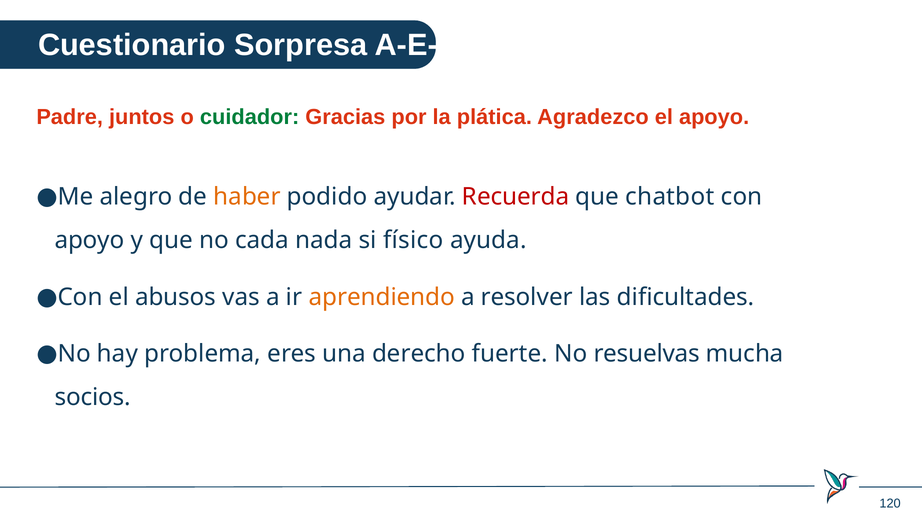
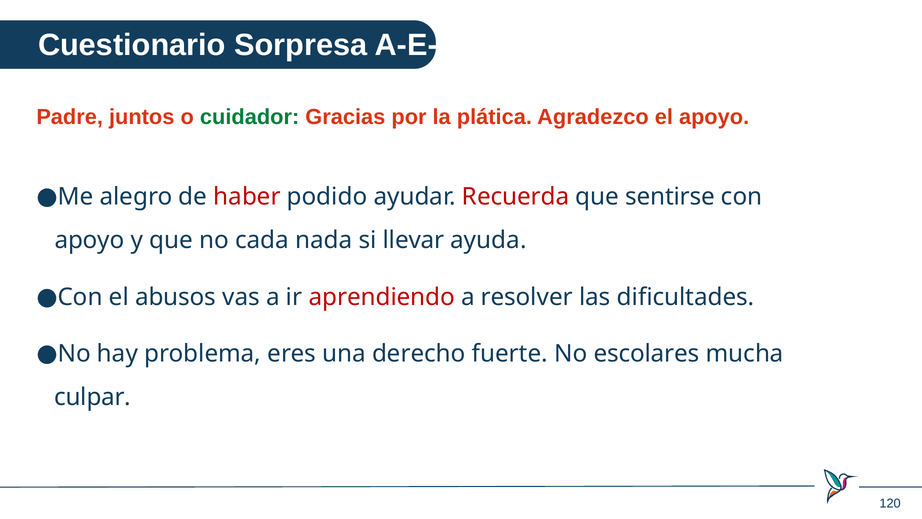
haber colour: orange -> red (247, 196)
chatbot: chatbot -> sentirse (670, 196)
físico: físico -> llevar (414, 240)
aprendiendo colour: orange -> red (382, 297)
resuelvas: resuelvas -> escolares (647, 353)
socios: socios -> culpar (93, 397)
